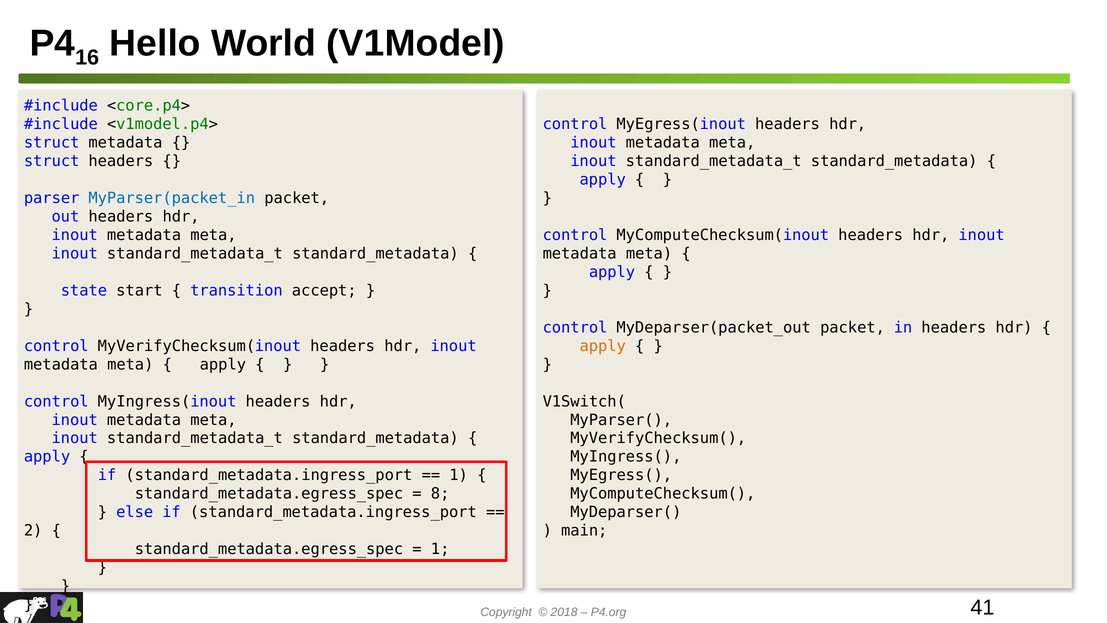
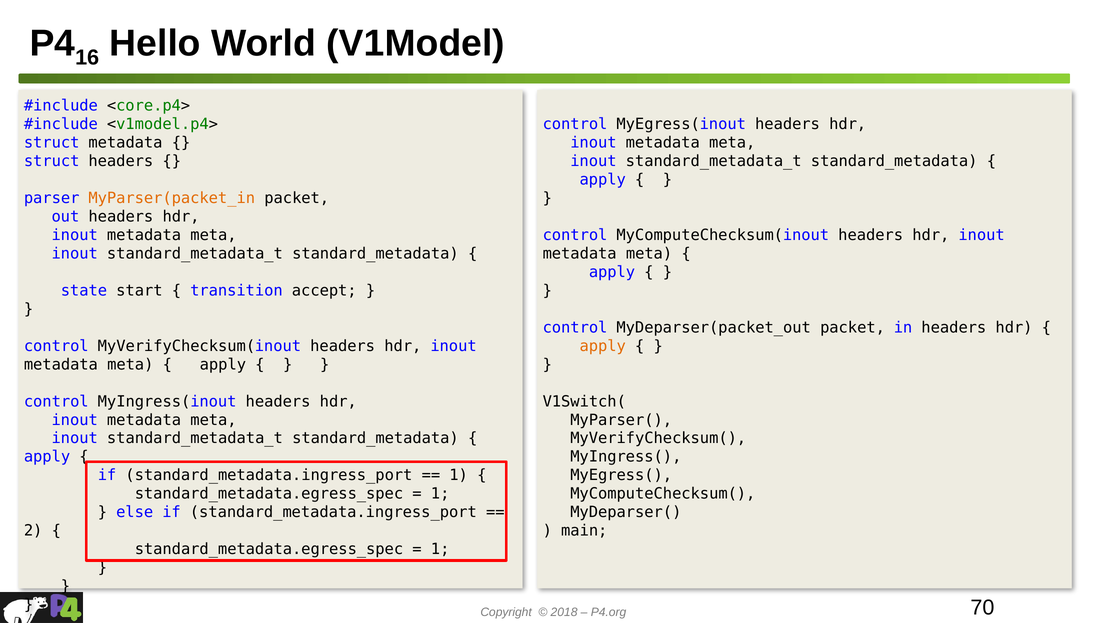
MyParser(packet_in colour: blue -> orange (172, 198)
8: 8 -> 1 (440, 494)
41: 41 -> 70 (982, 608)
